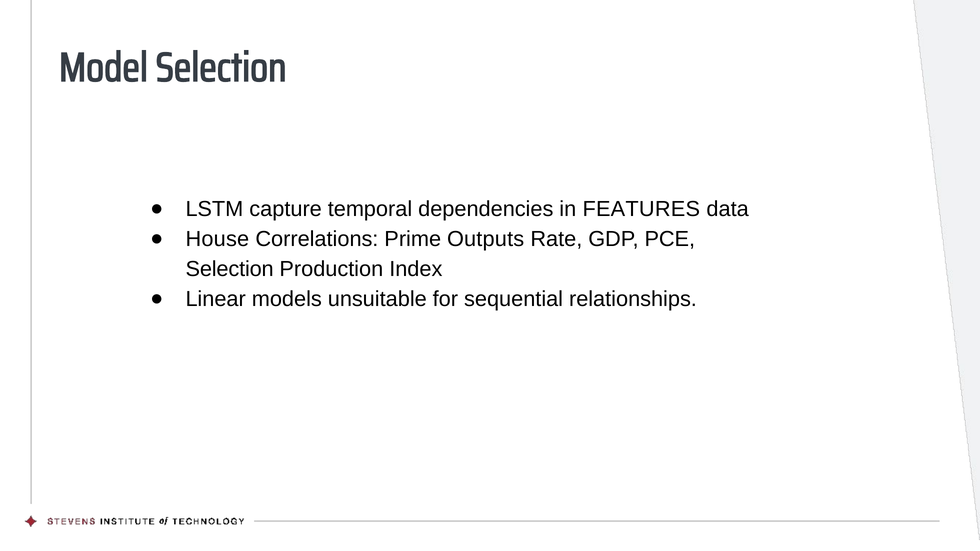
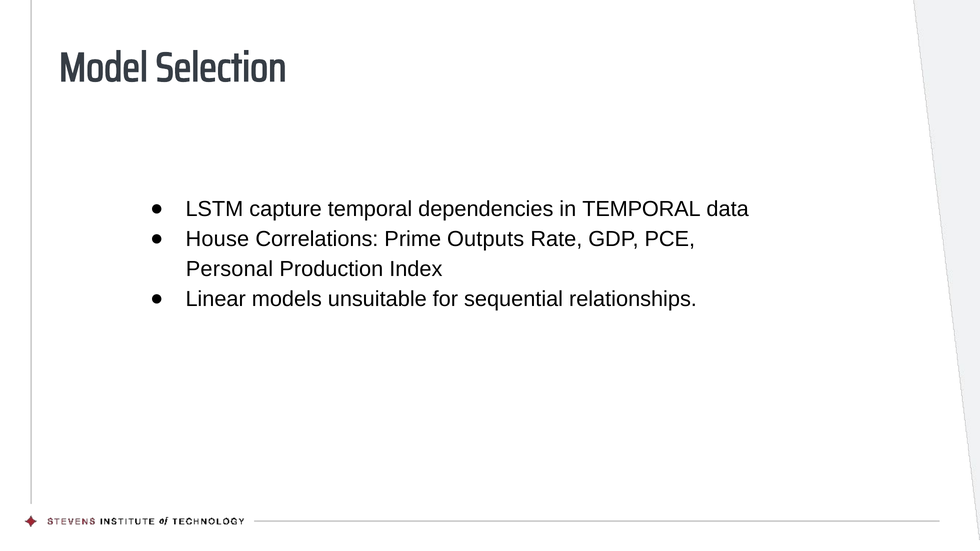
in FEATURES: FEATURES -> TEMPORAL (641, 209)
Selection: Selection -> Personal (229, 269)
